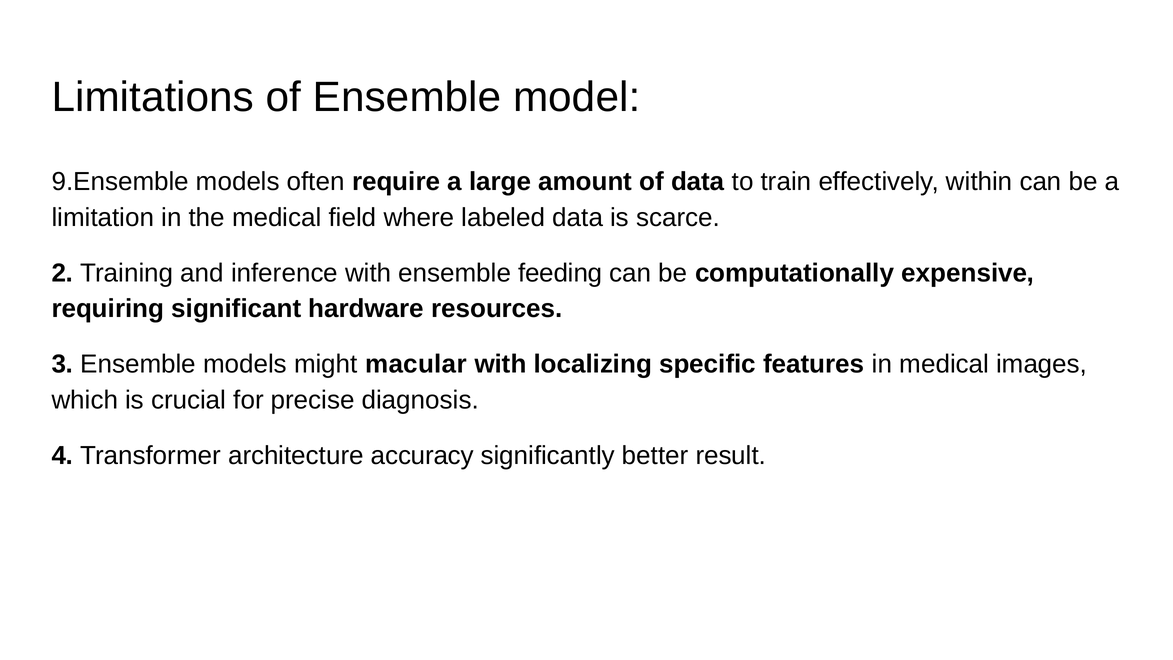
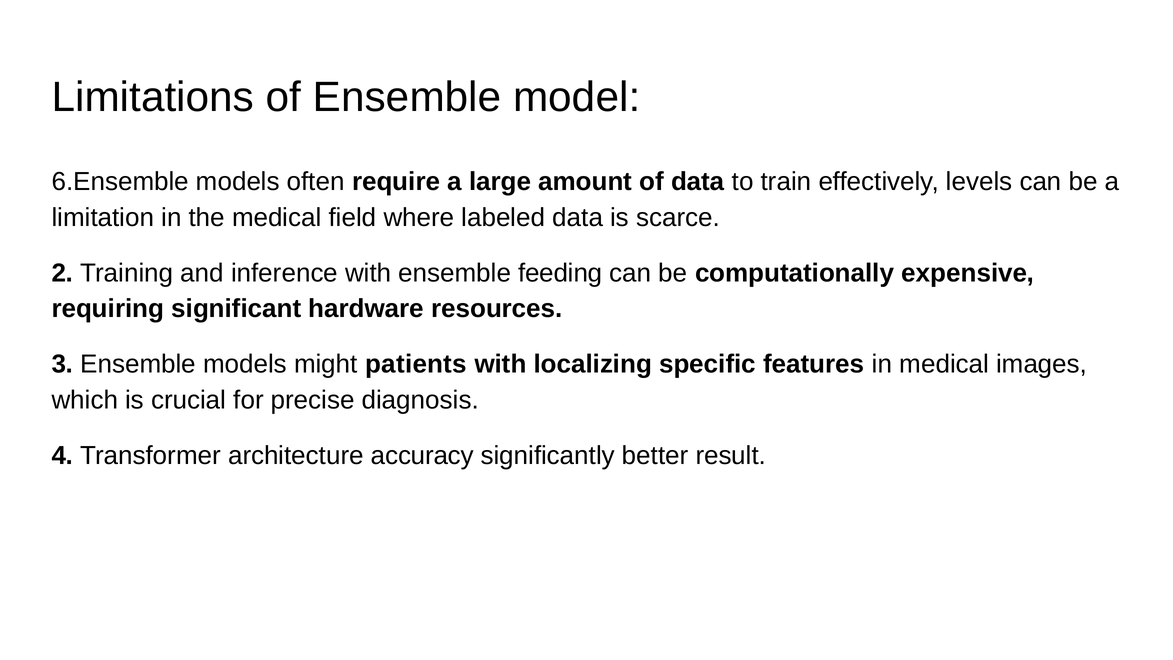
9.Ensemble: 9.Ensemble -> 6.Ensemble (120, 182)
within: within -> levels (979, 182)
macular: macular -> patients (416, 364)
